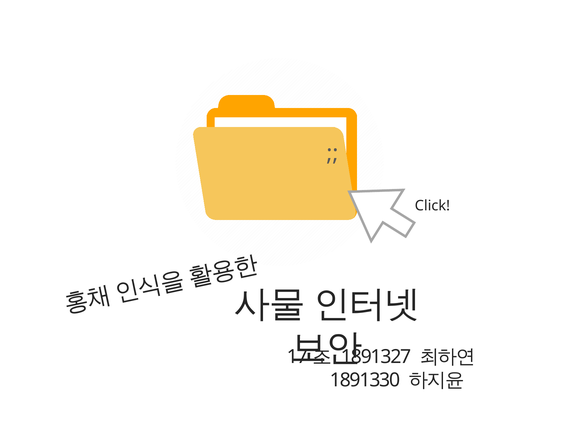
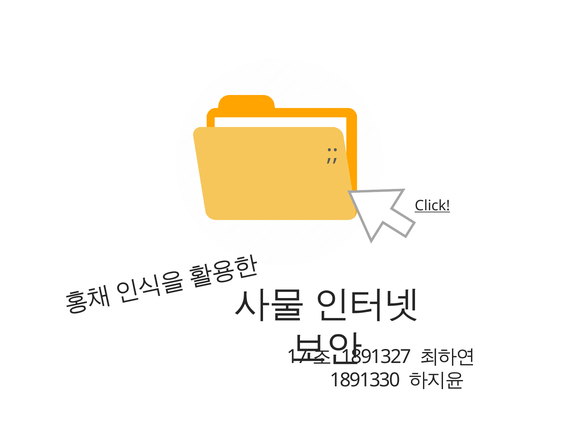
Click underline: none -> present (432, 206)
